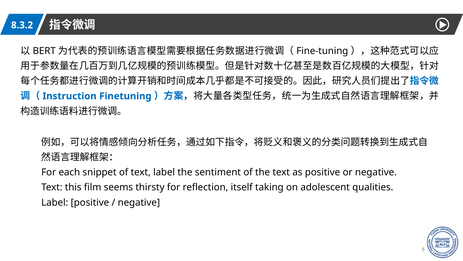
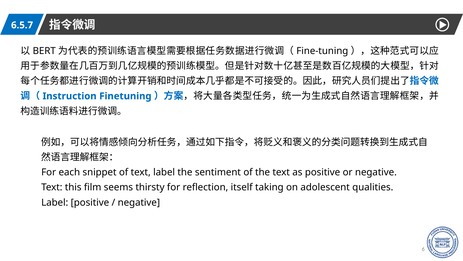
8.3.2: 8.3.2 -> 6.5.7 (22, 25)
